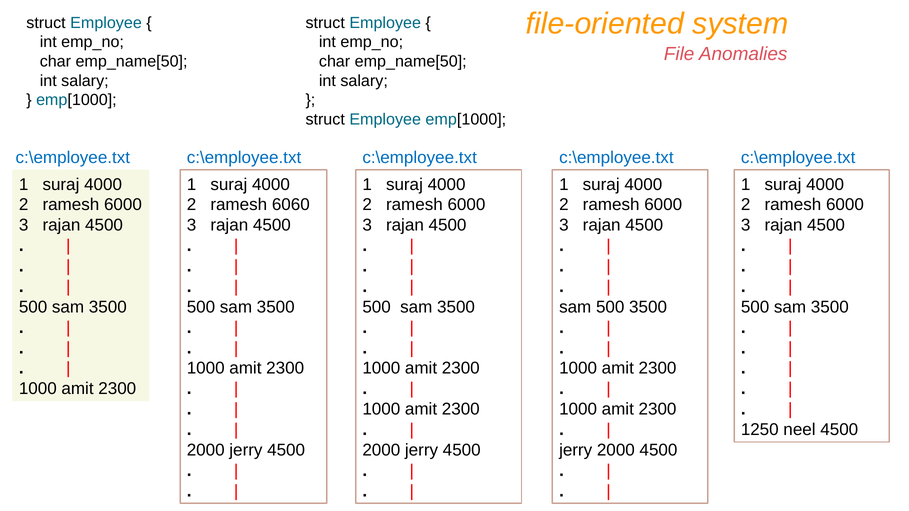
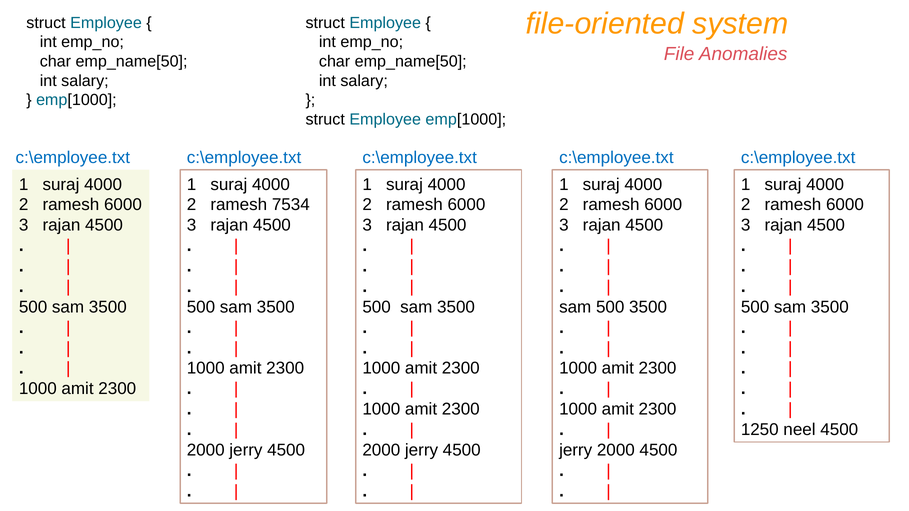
6060: 6060 -> 7534 (291, 205)
